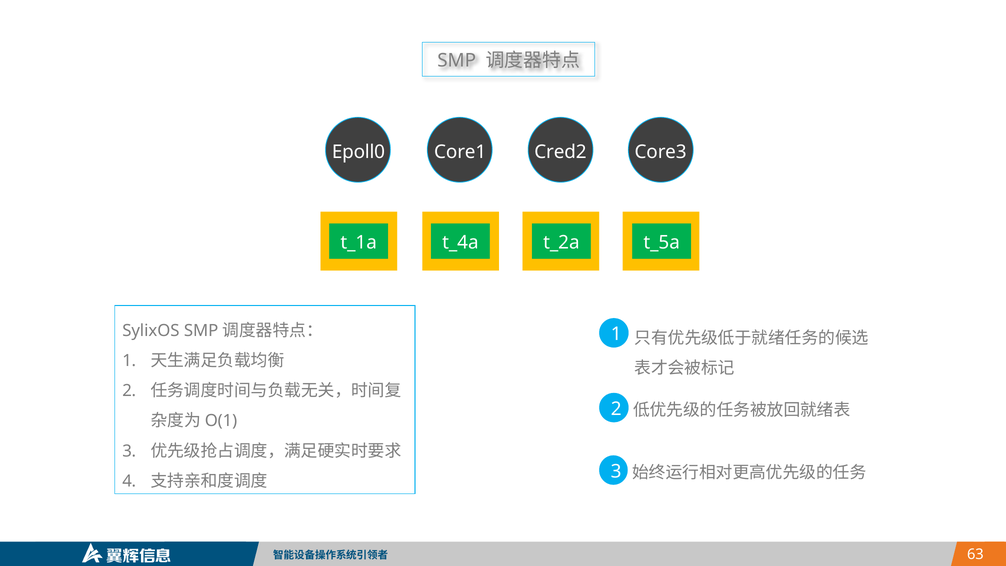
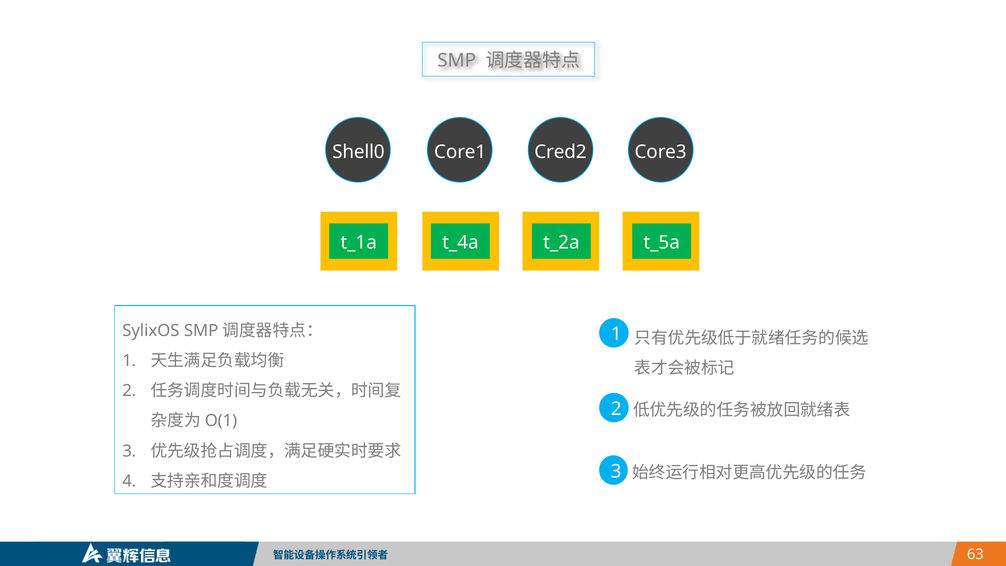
Epoll0: Epoll0 -> Shell0 (358, 152)
